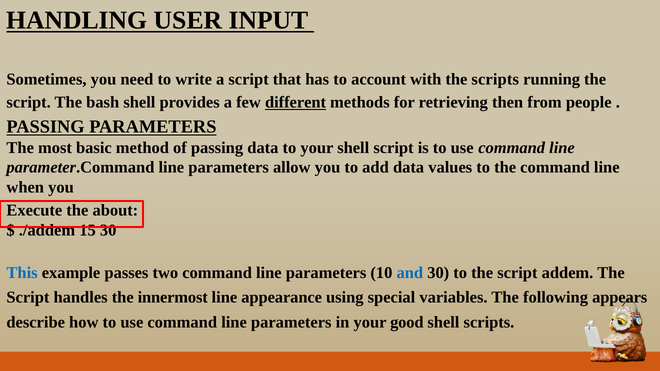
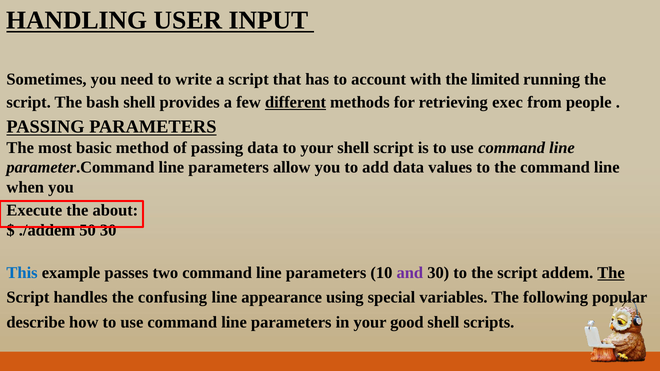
the scripts: scripts -> limited (495, 79)
then: then -> exec (508, 102)
15: 15 -> 50 (88, 230)
and colour: blue -> purple (410, 273)
The underline: none -> present (611, 273)
innermost: innermost -> confusing (173, 297)
appears: appears -> popular (620, 297)
